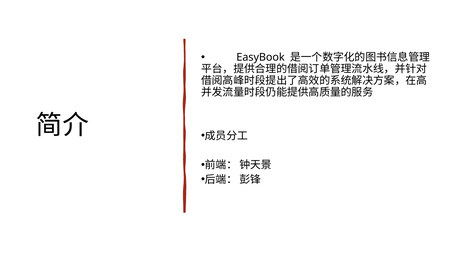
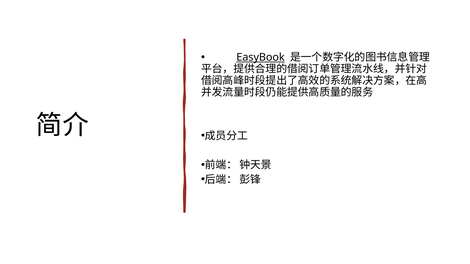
EasyBook underline: none -> present (261, 58)
